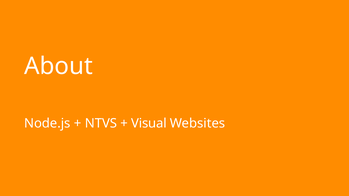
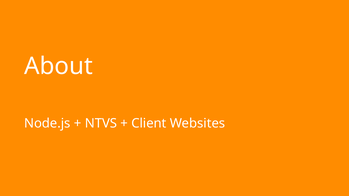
Visual: Visual -> Client (149, 123)
